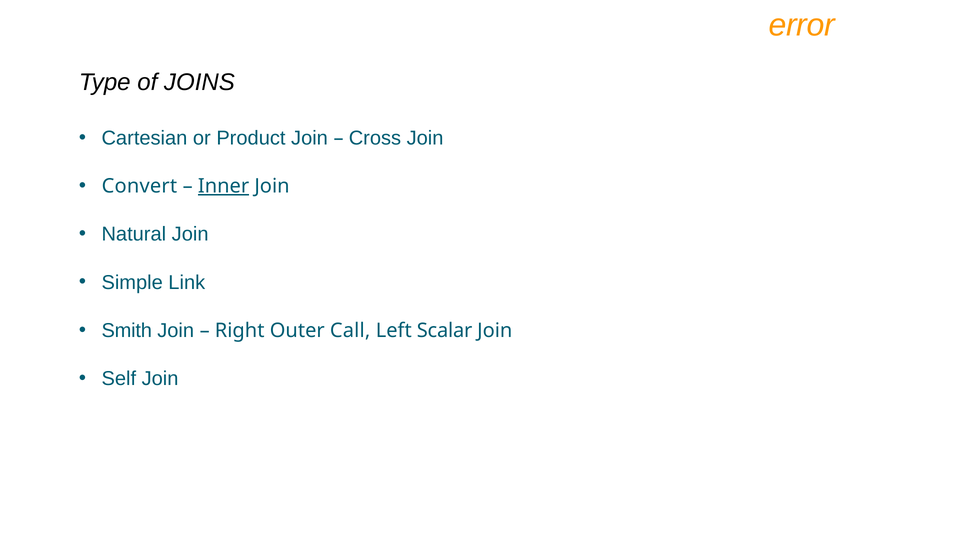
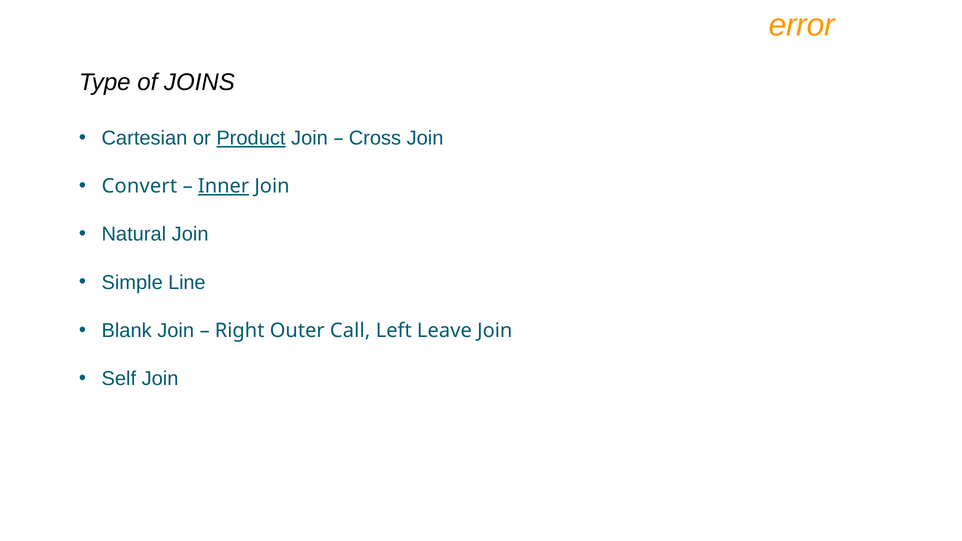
Product underline: none -> present (251, 138)
Link: Link -> Line (187, 282)
Smith: Smith -> Blank (127, 331)
Scalar: Scalar -> Leave (444, 331)
